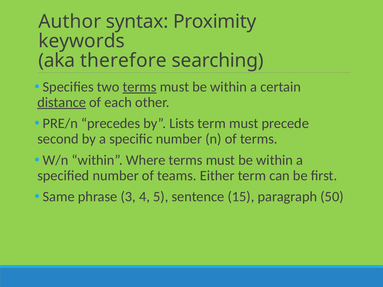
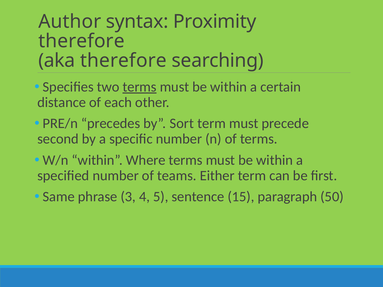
keywords: keywords -> therefore (81, 41)
distance underline: present -> none (62, 102)
Lists: Lists -> Sort (182, 124)
